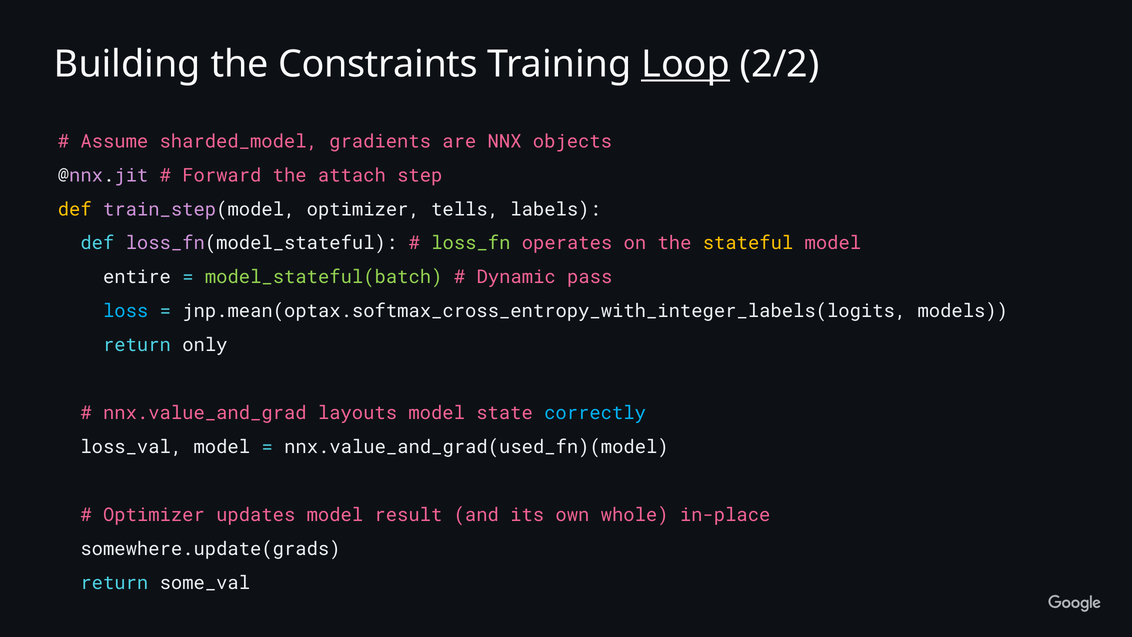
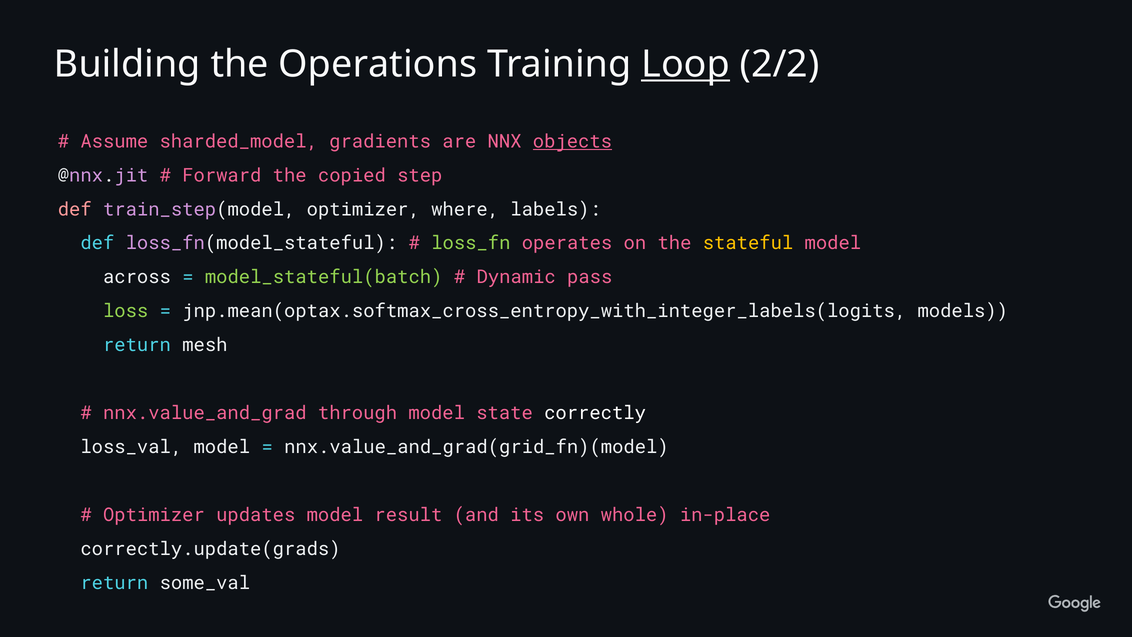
Constraints: Constraints -> Operations (378, 64)
objects underline: none -> present (572, 141)
attach: attach -> copied (352, 175)
def colour: yellow -> pink (75, 209)
tells: tells -> where (465, 209)
entire: entire -> across (137, 277)
loss colour: light blue -> light green (126, 311)
only: only -> mesh (205, 345)
layouts: layouts -> through (358, 413)
correctly colour: light blue -> white (595, 413)
nnx.value_and_grad(used_fn)(model: nnx.value_and_grad(used_fn)(model -> nnx.value_and_grad(grid_fn)(model (476, 447)
somewhere.update(grads: somewhere.update(grads -> correctly.update(grads (210, 549)
